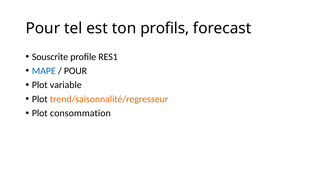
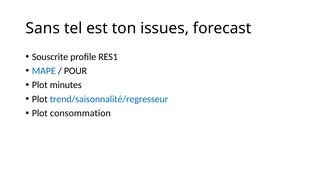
Pour: Pour -> Sans (43, 28)
profils: profils -> issues (165, 28)
variable: variable -> minutes (66, 85)
trend/saisonnalité/regresseur colour: orange -> blue (109, 99)
